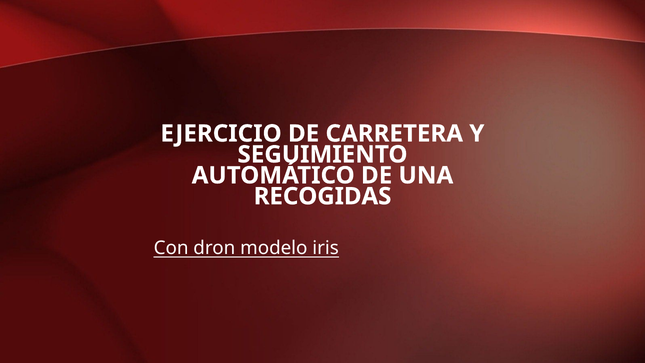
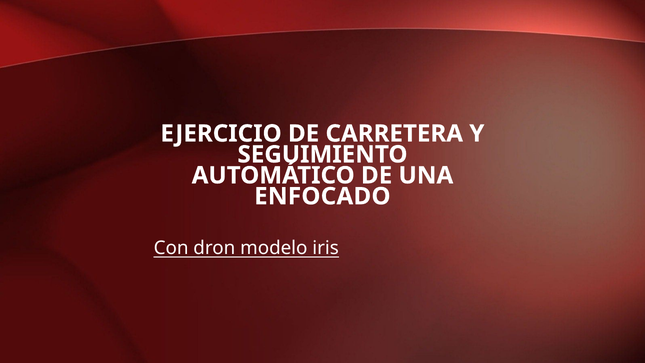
RECOGIDAS: RECOGIDAS -> ENFOCADO (322, 196)
